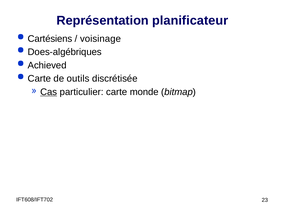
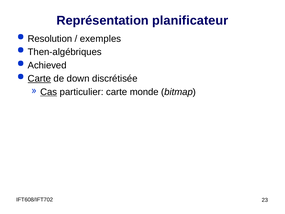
Cartésiens: Cartésiens -> Resolution (50, 39)
voisinage: voisinage -> exemples (101, 39)
Does-algébriques: Does-algébriques -> Then-algébriques (65, 52)
Carte underline: none -> present (39, 79)
outils: outils -> down (78, 79)
